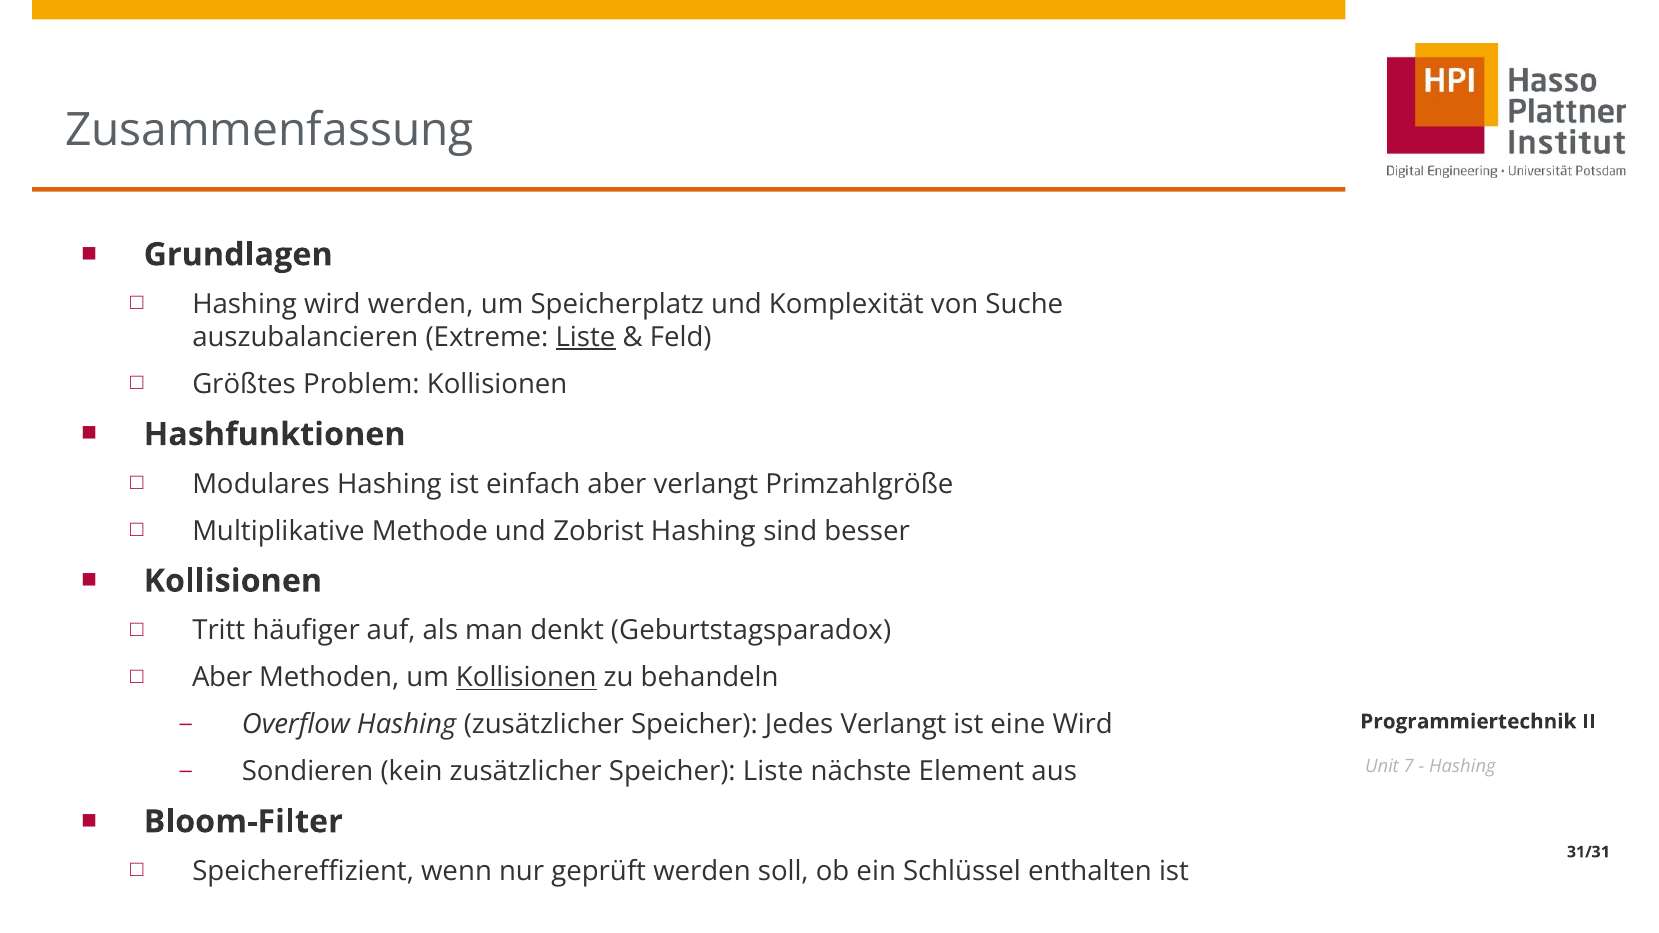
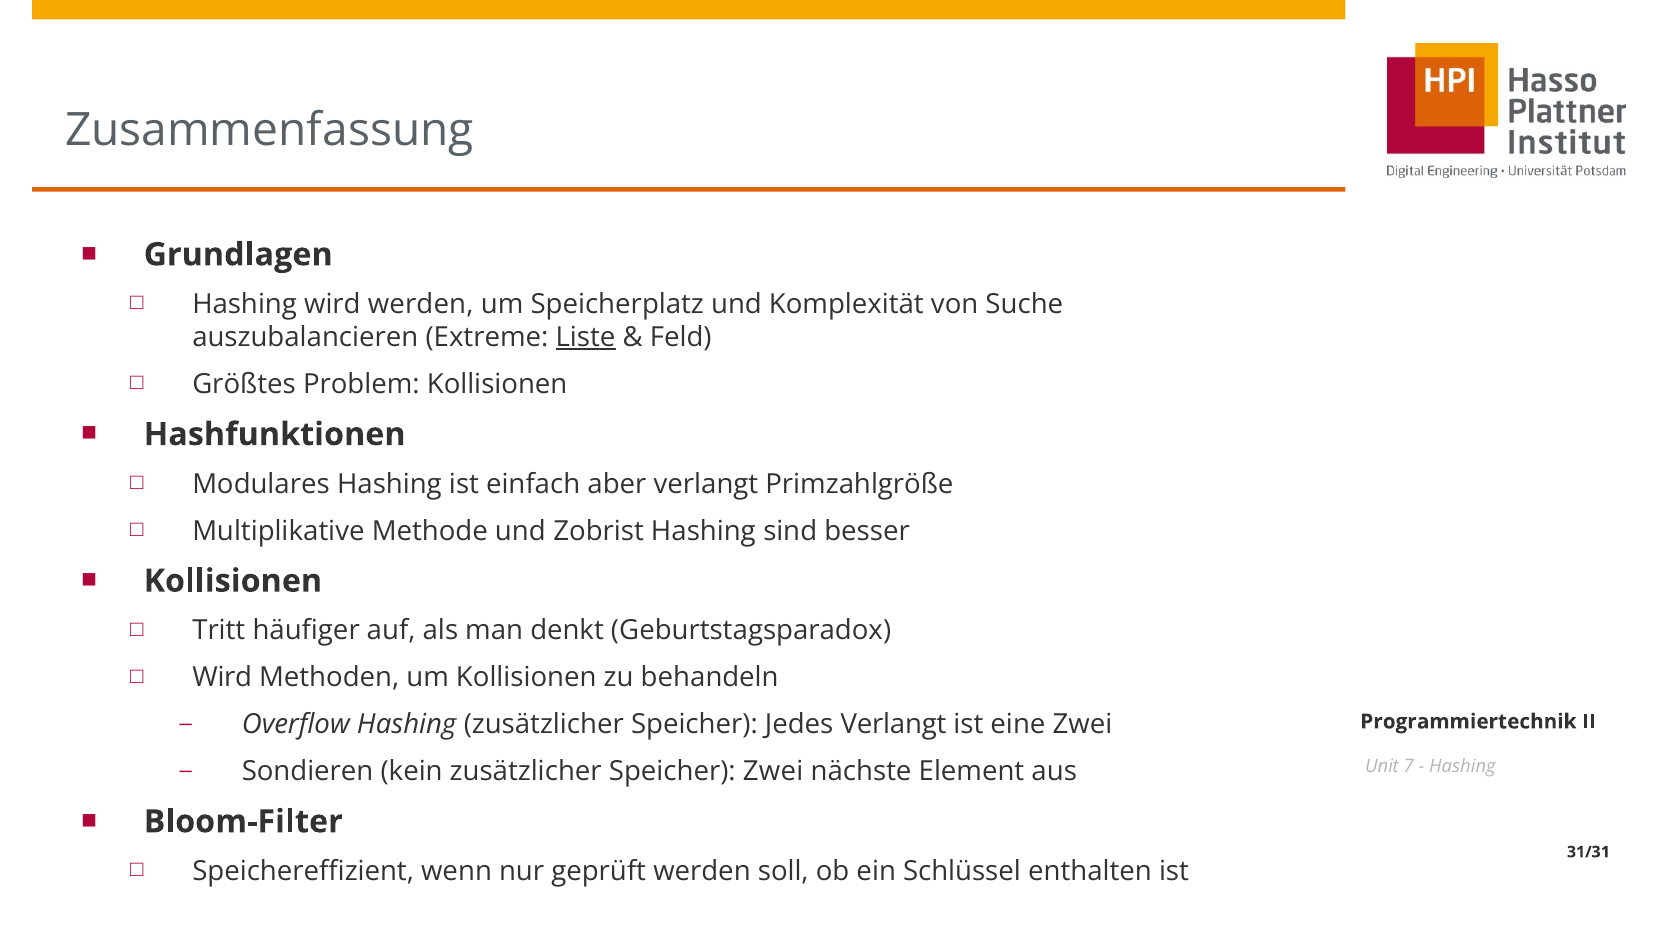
Aber: Aber -> Wird (222, 678)
Kollisionen underline: present -> none (526, 678)
eine Wird: Wird -> Zwei (1082, 725)
Speicher Liste: Liste -> Zwei (773, 772)
